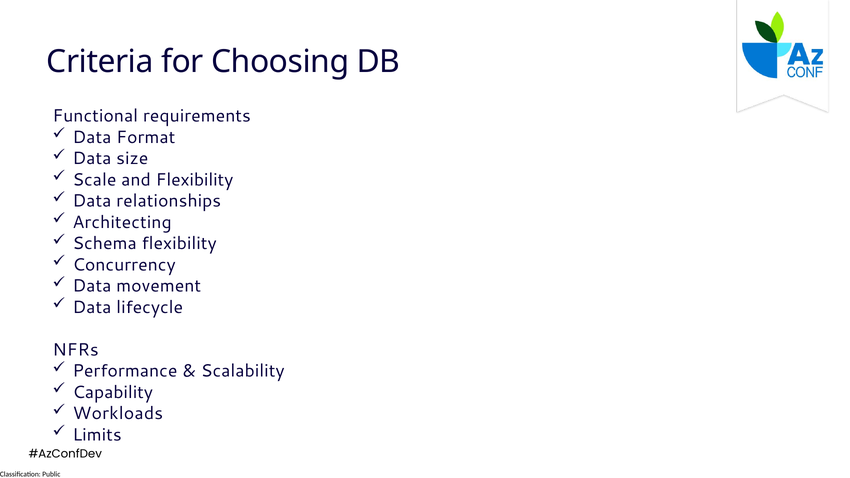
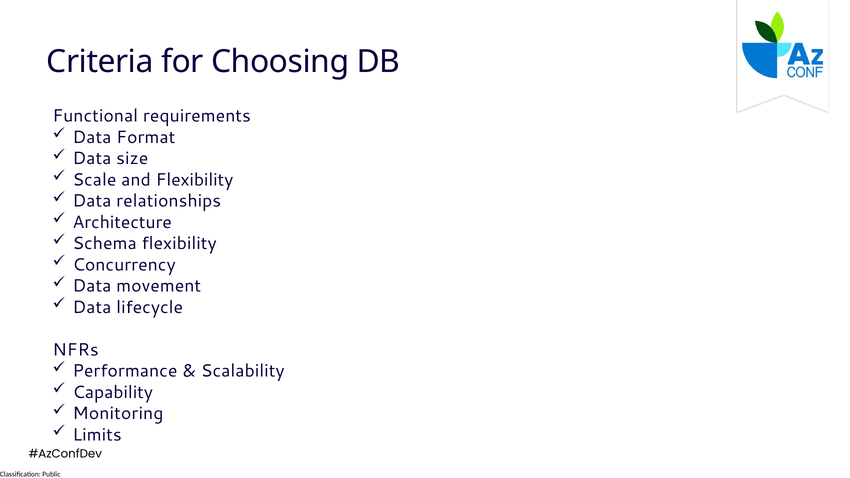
Architecting: Architecting -> Architecture (122, 222)
Workloads: Workloads -> Monitoring (118, 414)
